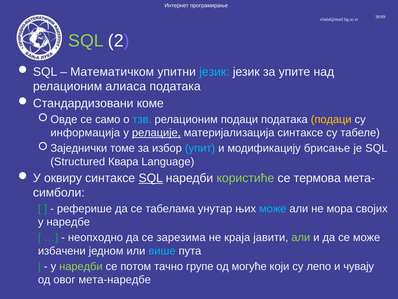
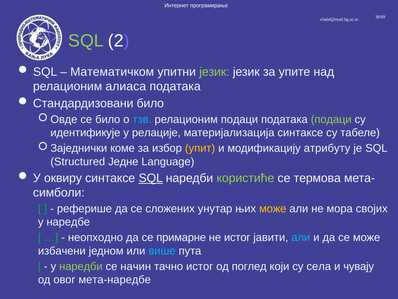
језик colour: light blue -> light green (214, 72)
коме: коме -> било (150, 103)
се само: само -> било (108, 119)
подаци colour: yellow -> light green (331, 119)
информација: информација -> идентификује (85, 133)
релације underline: present -> none (156, 133)
томе: томе -> коме (122, 148)
упит colour: light blue -> yellow (200, 148)
брисање: брисање -> атрибуту (327, 148)
Квара: Квара -> Једне (123, 161)
табелама: табелама -> сложених (170, 208)
може colour: light blue -> yellow (273, 208)
зарезима: зарезима -> примарне (181, 237)
не краја: краја -> истог (237, 237)
али colour: light green -> light blue (301, 237)
потом: потом -> начин (136, 266)
тачно групе: групе -> истог (200, 266)
могуће: могуће -> поглед (249, 266)
лепо: лепо -> села (319, 266)
